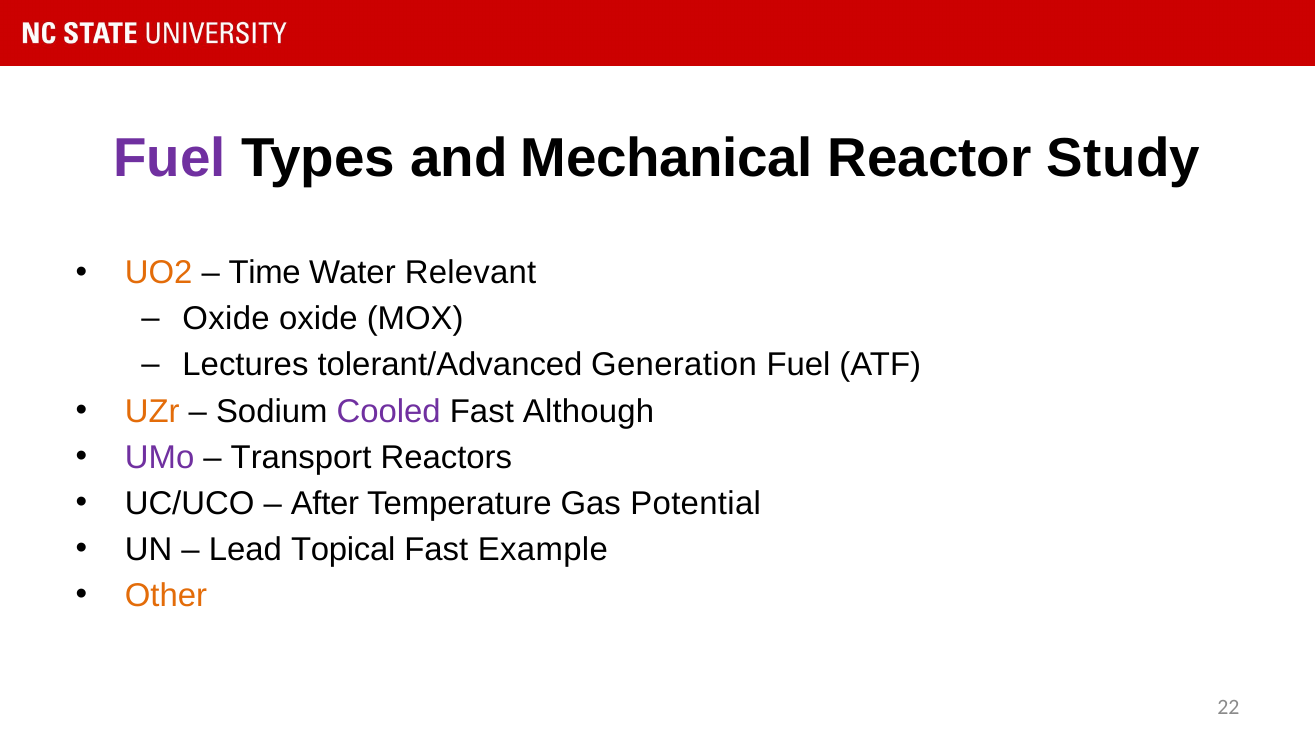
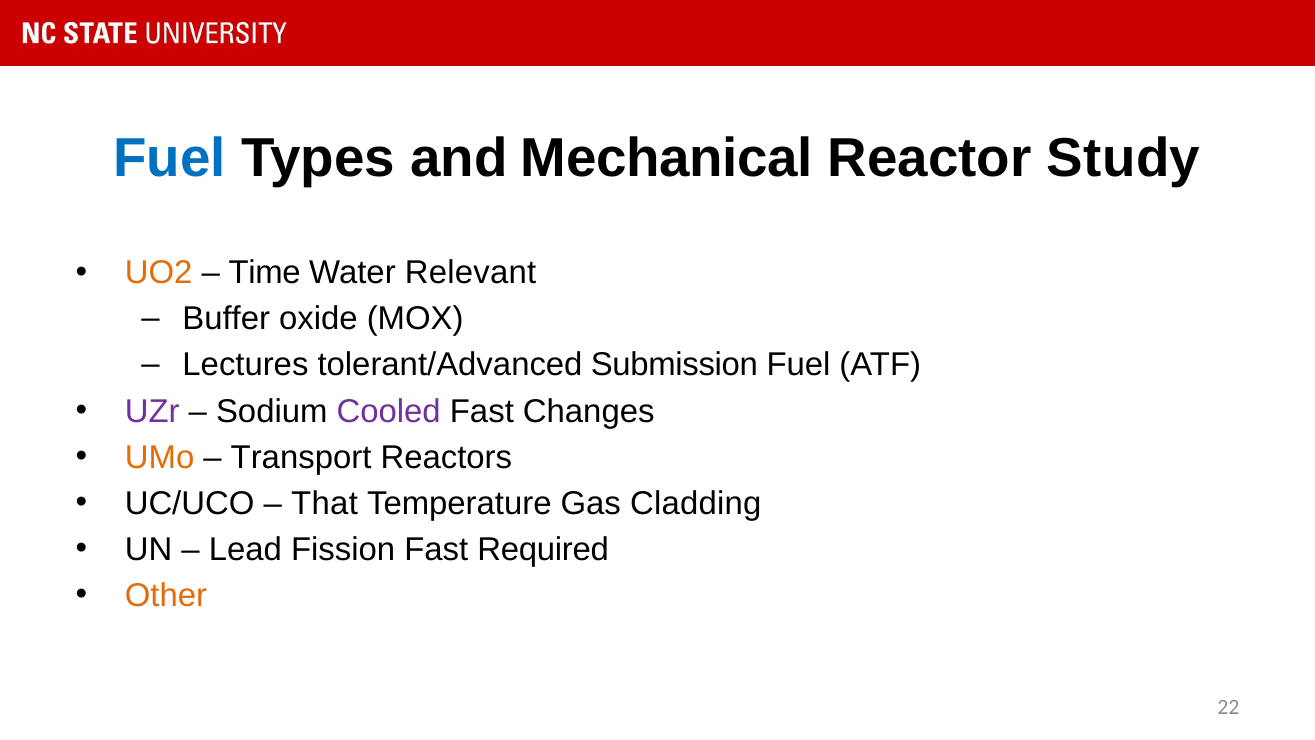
Fuel colour: purple -> blue (170, 159)
Oxide: Oxide -> Buffer (226, 319)
Generation: Generation -> Submission (674, 365)
UZr colour: orange -> purple (152, 411)
Although: Although -> Changes (589, 411)
UMo colour: purple -> orange (160, 457)
After: After -> That (325, 503)
Potential: Potential -> Cladding (696, 503)
Topical: Topical -> Fission (343, 549)
Example: Example -> Required (543, 549)
